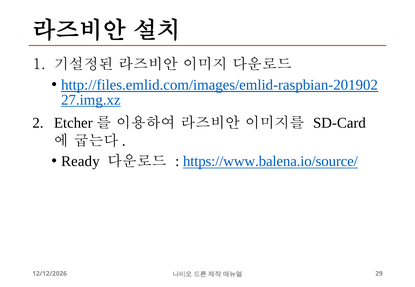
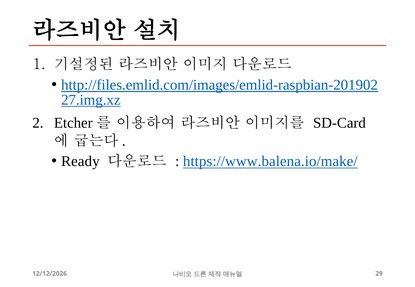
https://www.balena.io/source/: https://www.balena.io/source/ -> https://www.balena.io/make/ (270, 162)
